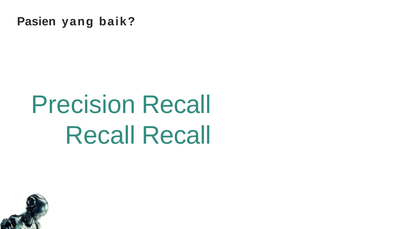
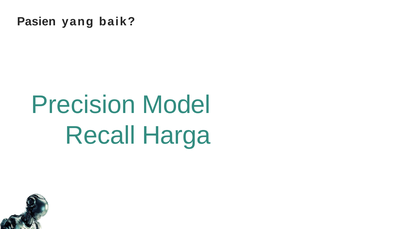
Precision Recall: Recall -> Model (176, 105)
Recall: Recall -> Harga (176, 135)
